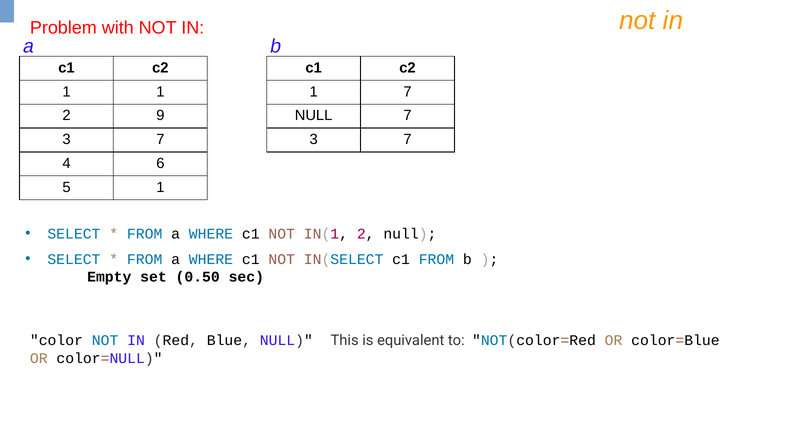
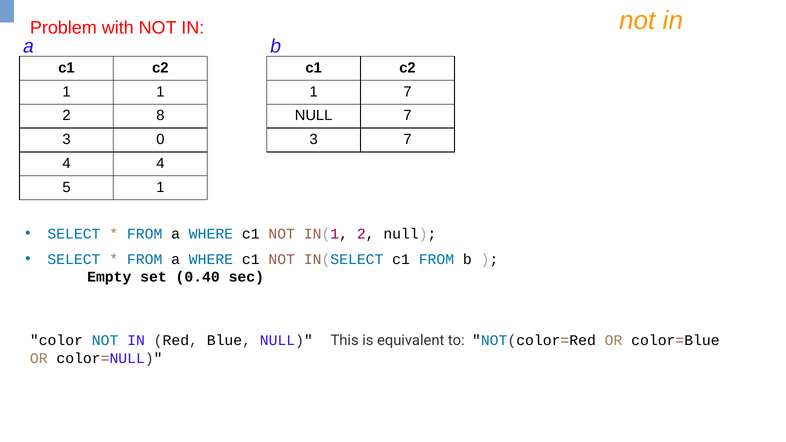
9: 9 -> 8 (160, 116)
7: 7 -> 0 (160, 140)
4 6: 6 -> 4 (160, 163)
0.50: 0.50 -> 0.40 (198, 277)
